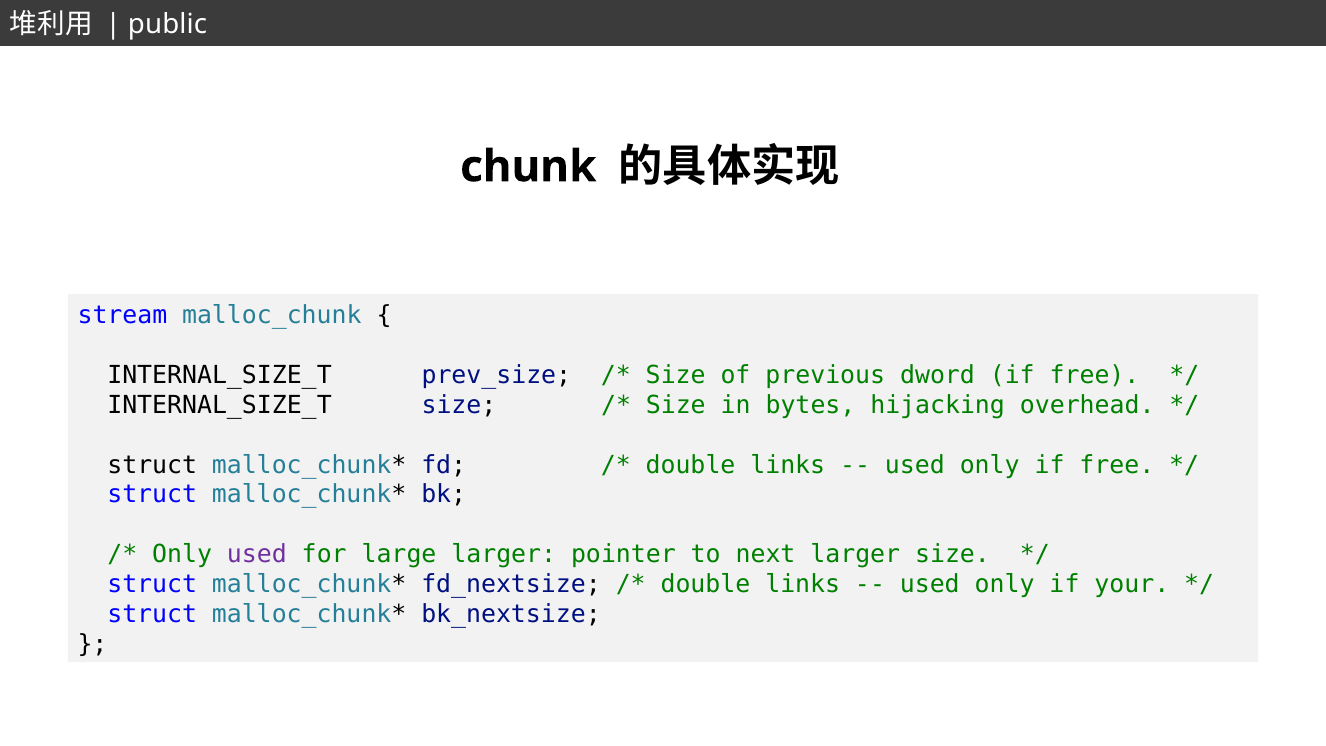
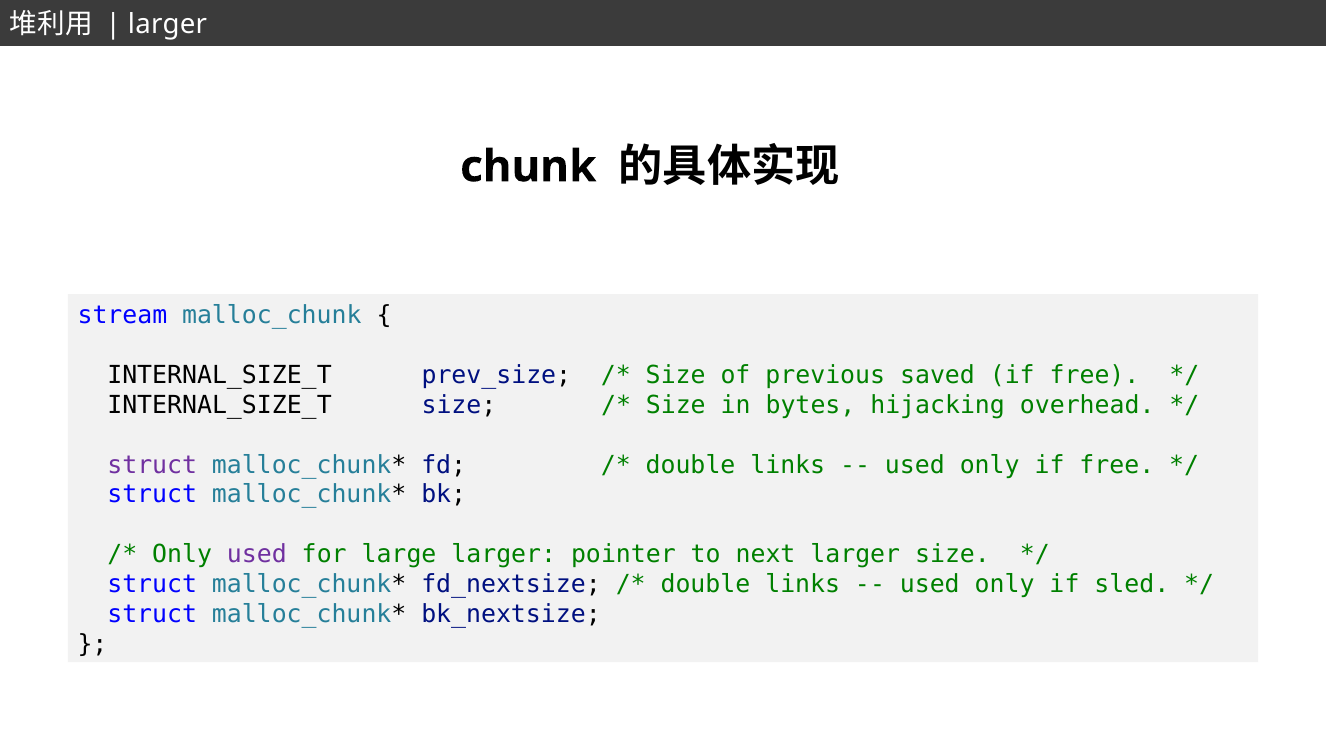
public: public -> larger (168, 25)
dword: dword -> saved (938, 375)
struct colour: black -> purple (152, 465)
your: your -> sled (1132, 584)
